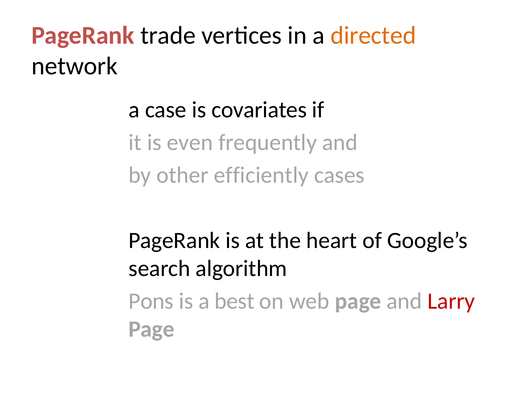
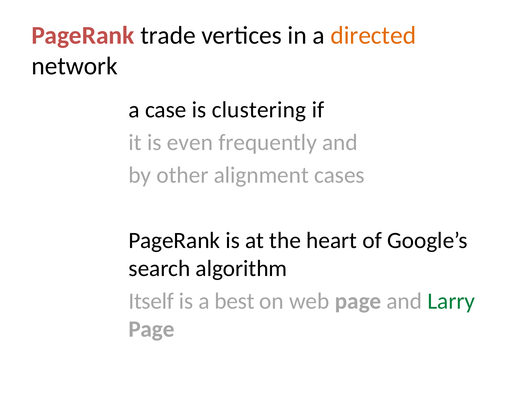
covariates: covariates -> clustering (259, 110)
efficiently: efficiently -> alignment (261, 175)
Pons: Pons -> Itself (151, 301)
Larry colour: red -> green (451, 301)
